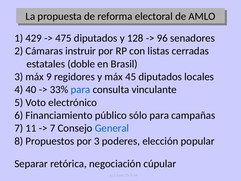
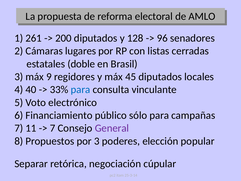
429: 429 -> 261 (34, 38)
475: 475 -> 200 (63, 38)
instruir: instruir -> lugares (81, 51)
General colour: blue -> purple (112, 128)
